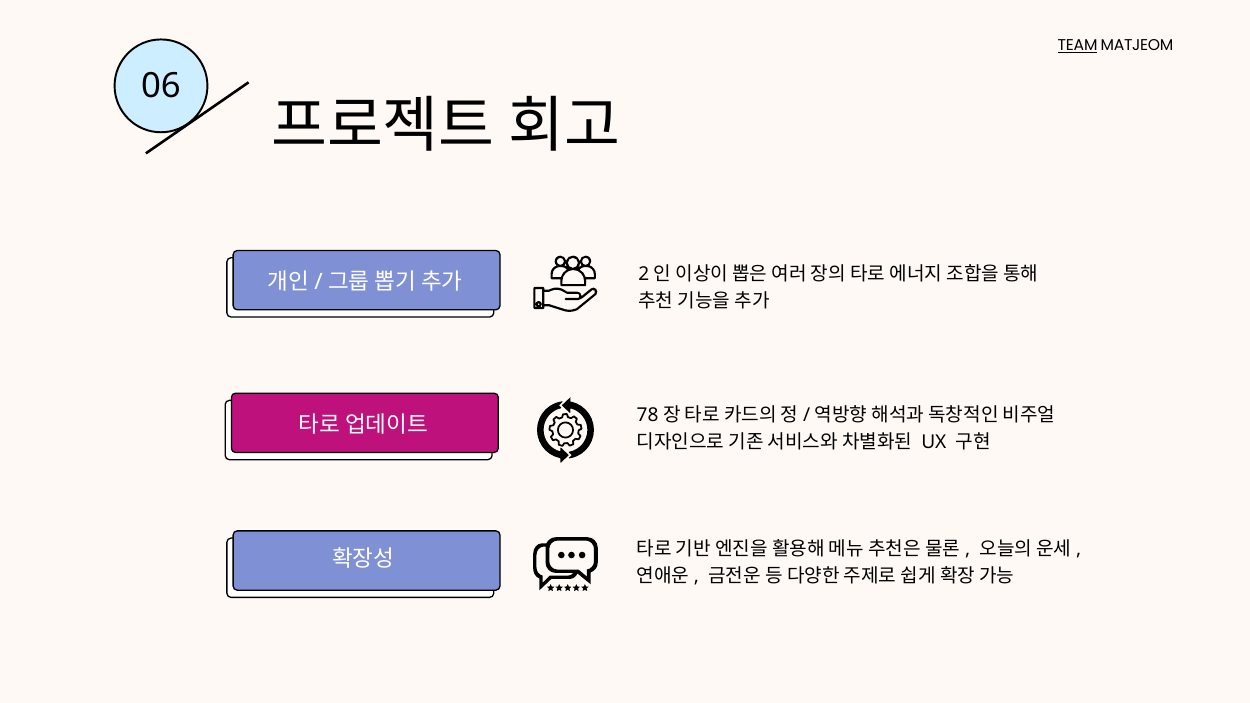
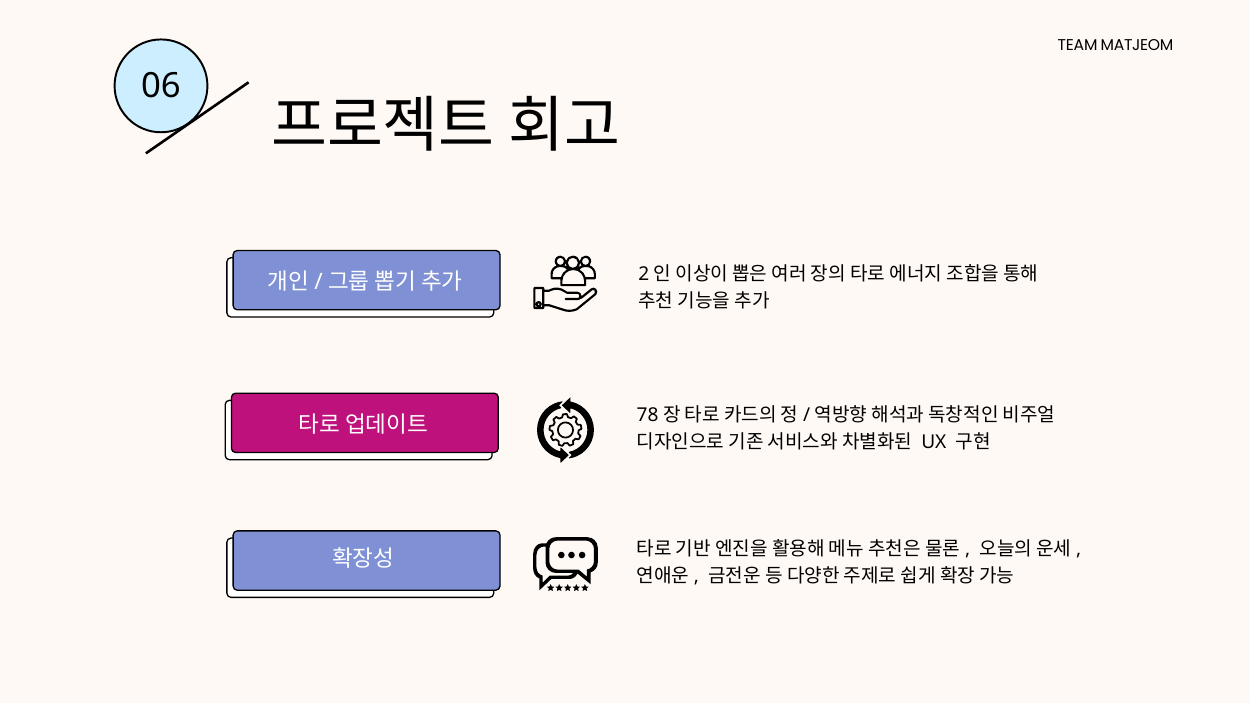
TEAM underline: present -> none (1078, 45)
